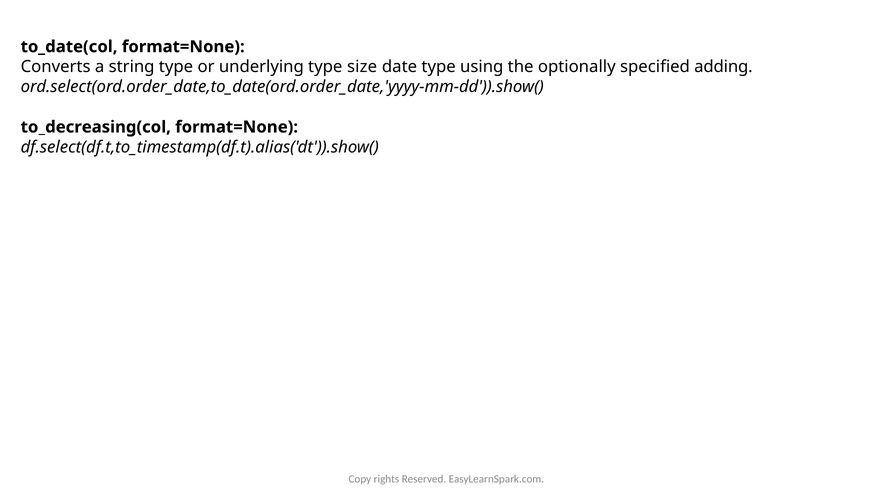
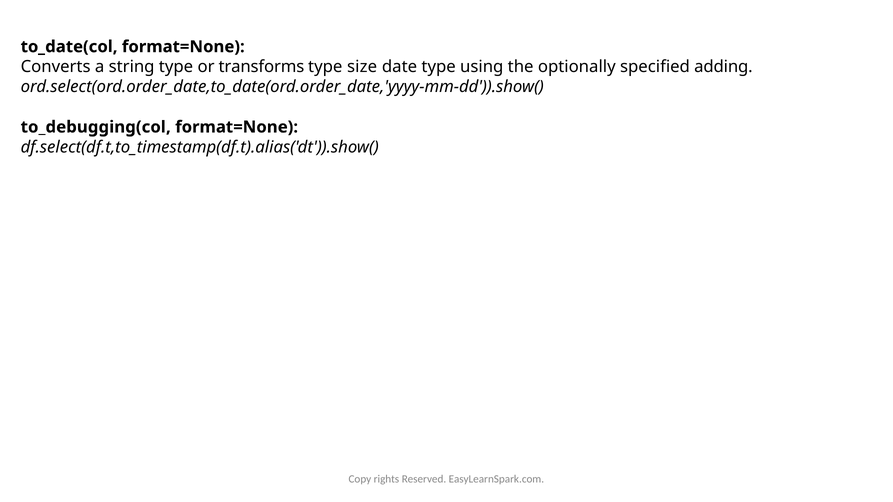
underlying: underlying -> transforms (261, 67)
to_decreasing(col: to_decreasing(col -> to_debugging(col (96, 127)
